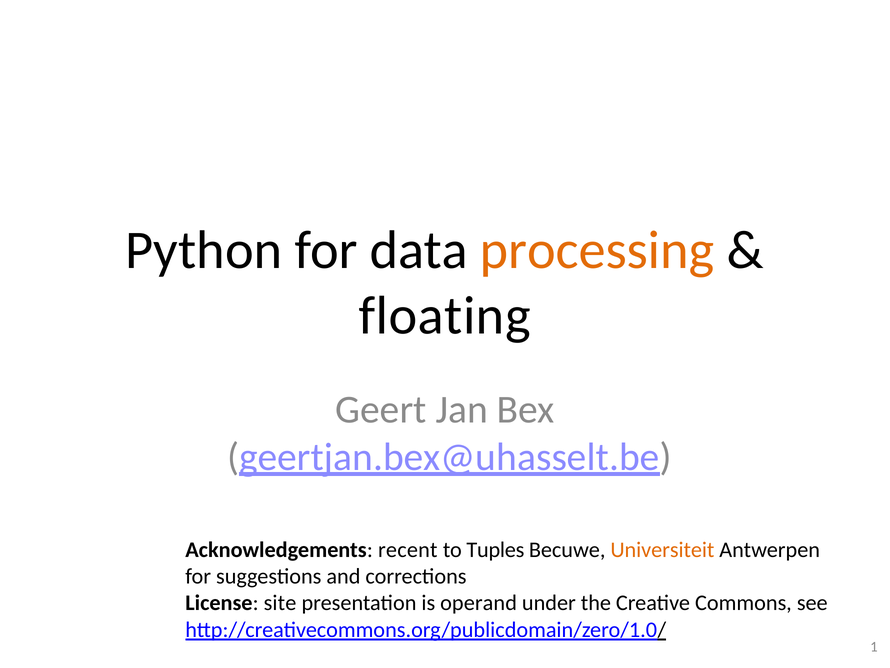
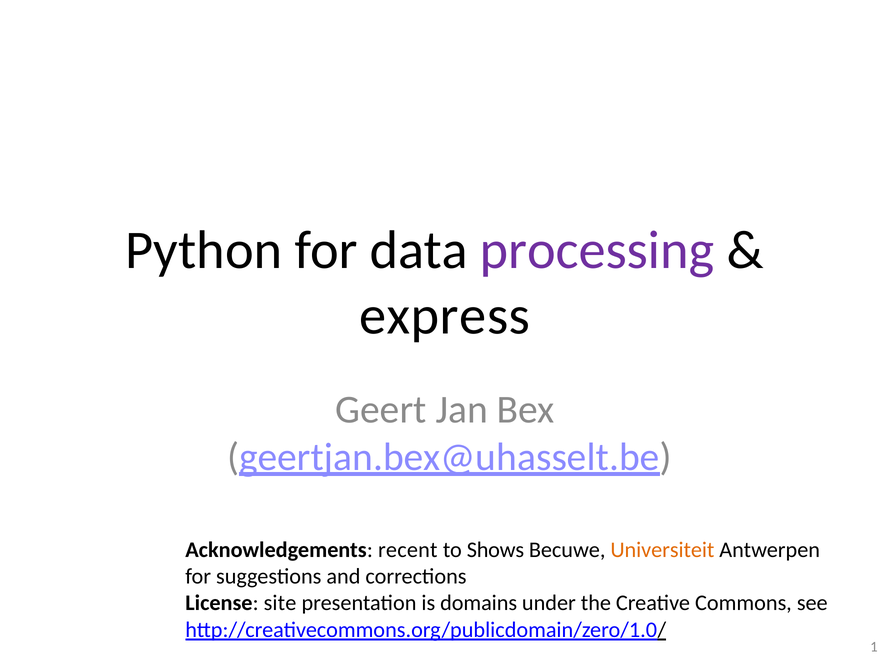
processing colour: orange -> purple (597, 250)
floating: floating -> express (445, 315)
Tuples: Tuples -> Shows (495, 549)
operand: operand -> domains (479, 603)
